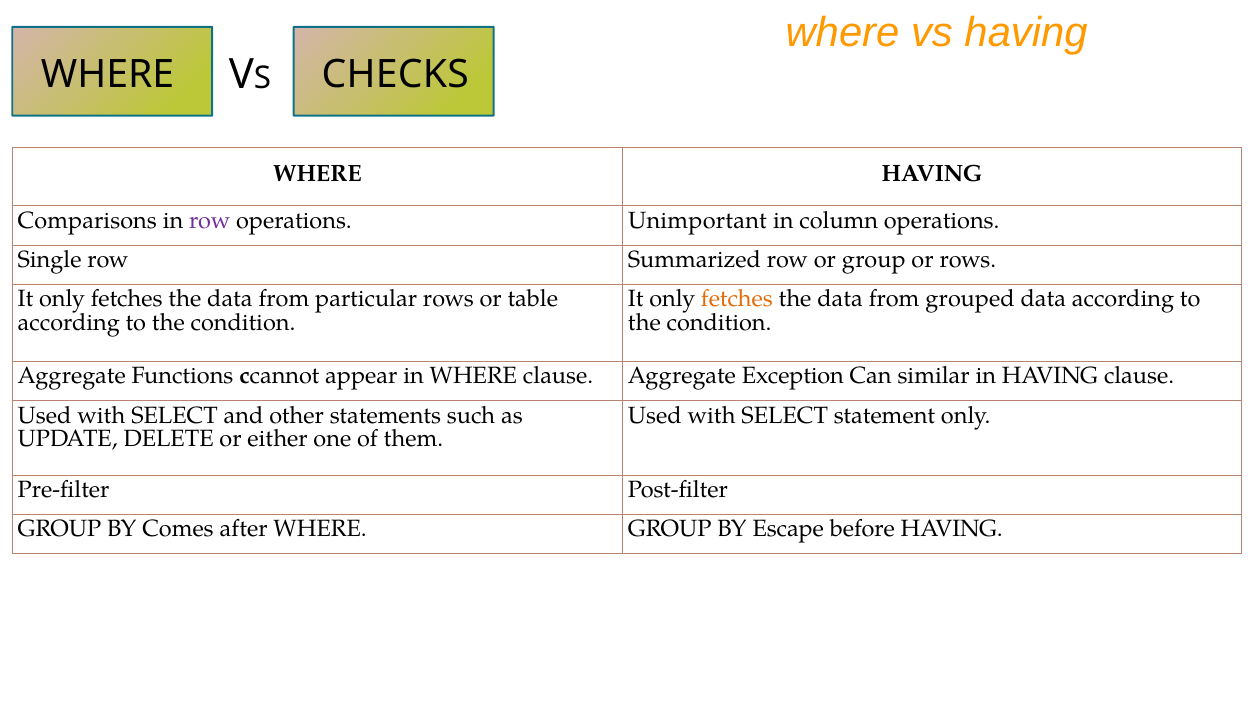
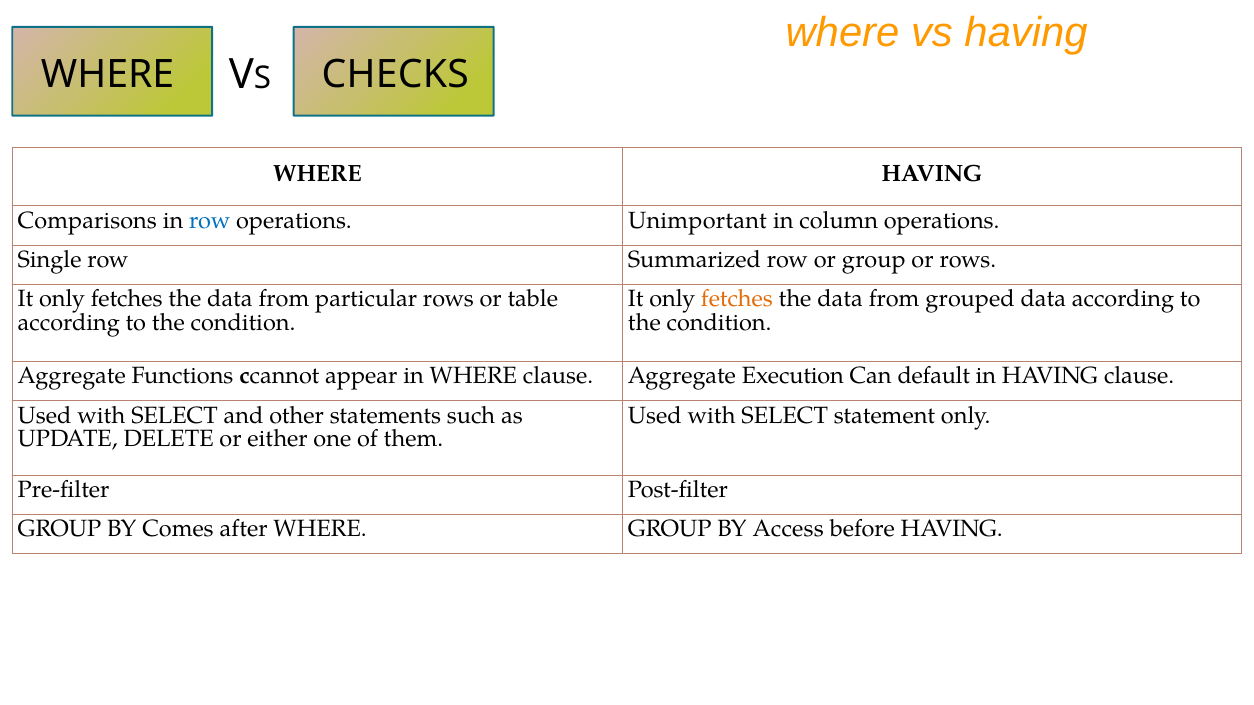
row colour: purple -> blue (210, 221)
Exception: Exception -> Execution (793, 376)
similar: similar -> default (934, 376)
Escape: Escape -> Access (788, 530)
